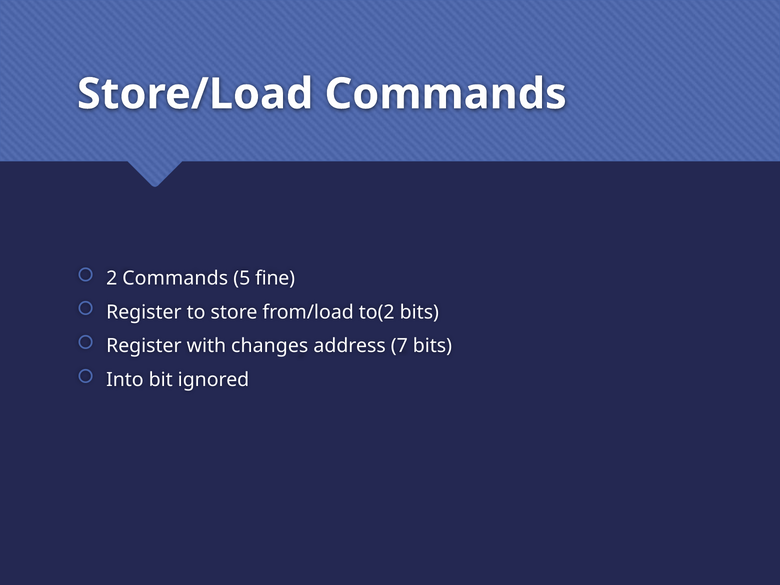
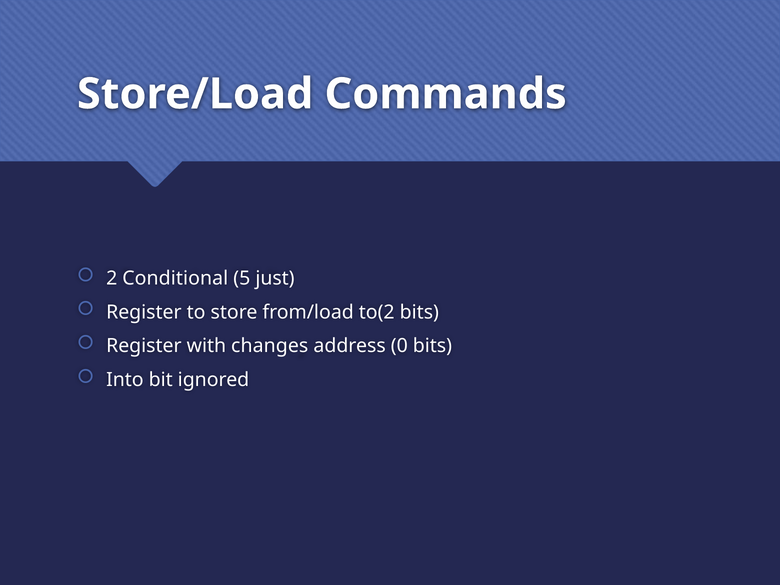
2 Commands: Commands -> Conditional (175, 278)
fine: fine -> just (275, 278)
7: 7 -> 0 (399, 346)
